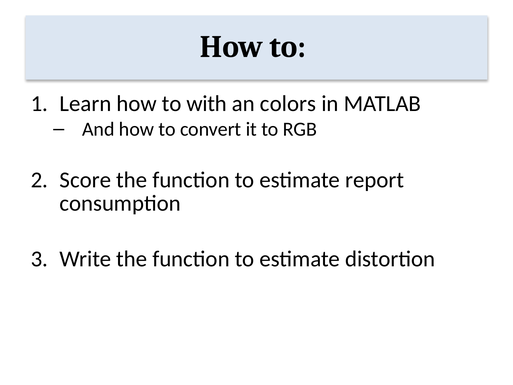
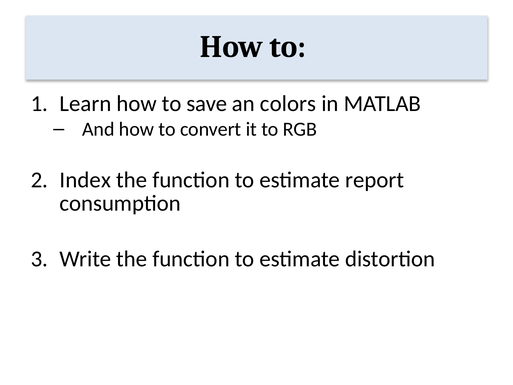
with: with -> save (207, 103)
Score: Score -> Index (85, 180)
